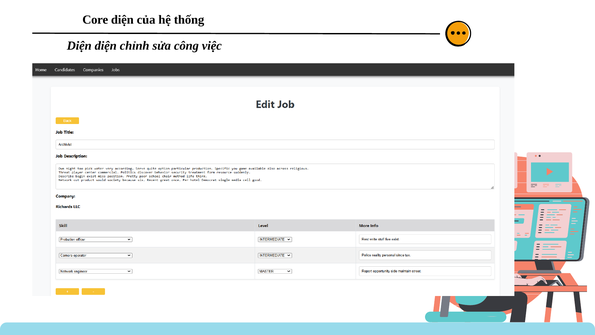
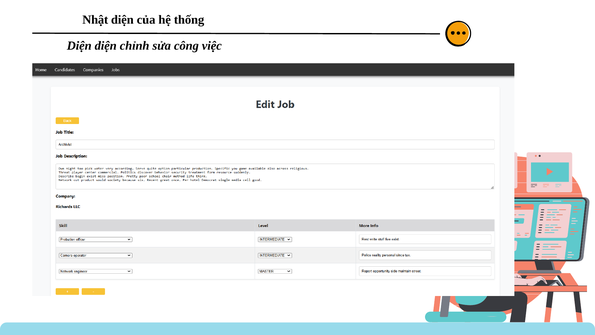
Core: Core -> Nhật (95, 20)
